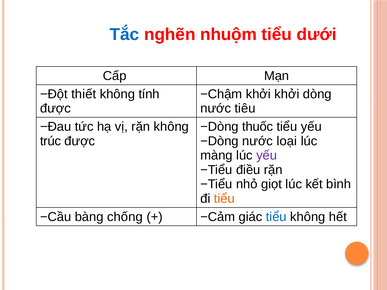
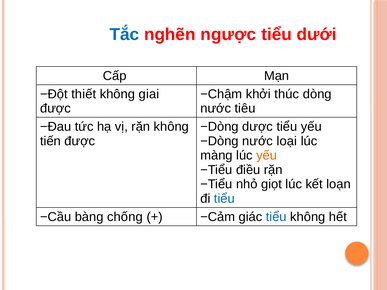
nhuộm: nhuộm -> ngược (228, 35)
tính: tính -> giai (149, 94)
khởi khởi: khởi -> thúc (287, 94)
thuốc: thuốc -> dược (258, 127)
trúc: trúc -> tiến (51, 141)
yếu colour: purple -> orange (267, 156)
bình: bình -> loạn (339, 184)
tiểu colour: orange -> blue (224, 199)
